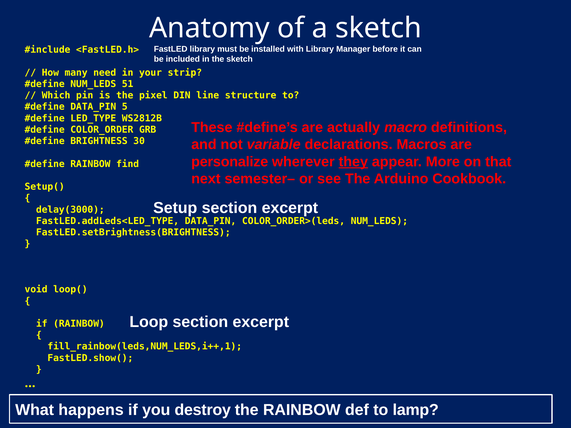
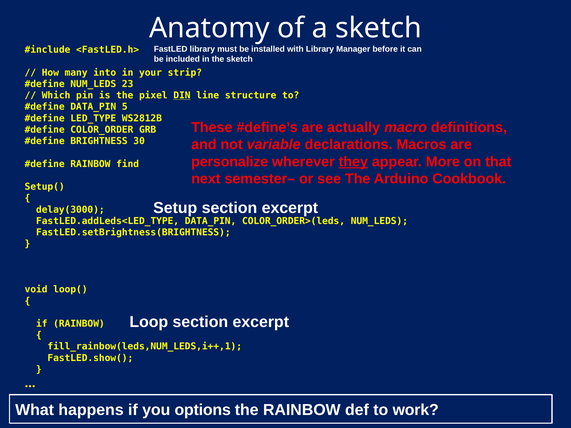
need: need -> into (105, 73)
51: 51 -> 23 (128, 84)
DIN underline: none -> present (182, 95)
destroy: destroy -> options (203, 410)
lamp: lamp -> work (416, 410)
